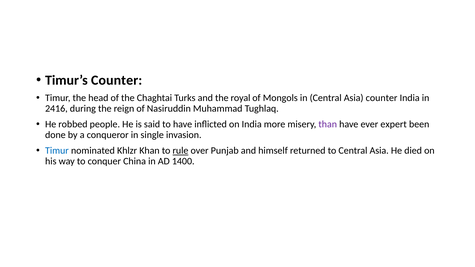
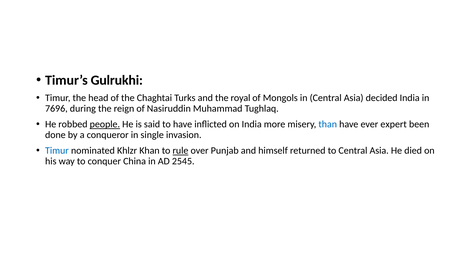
Timur’s Counter: Counter -> Gulrukhi (117, 80)
Asia counter: counter -> decided (382, 98)
2416: 2416 -> 7696 (56, 109)
people underline: none -> present (105, 124)
than colour: purple -> blue (328, 124)
1400: 1400 -> 2545 (183, 161)
